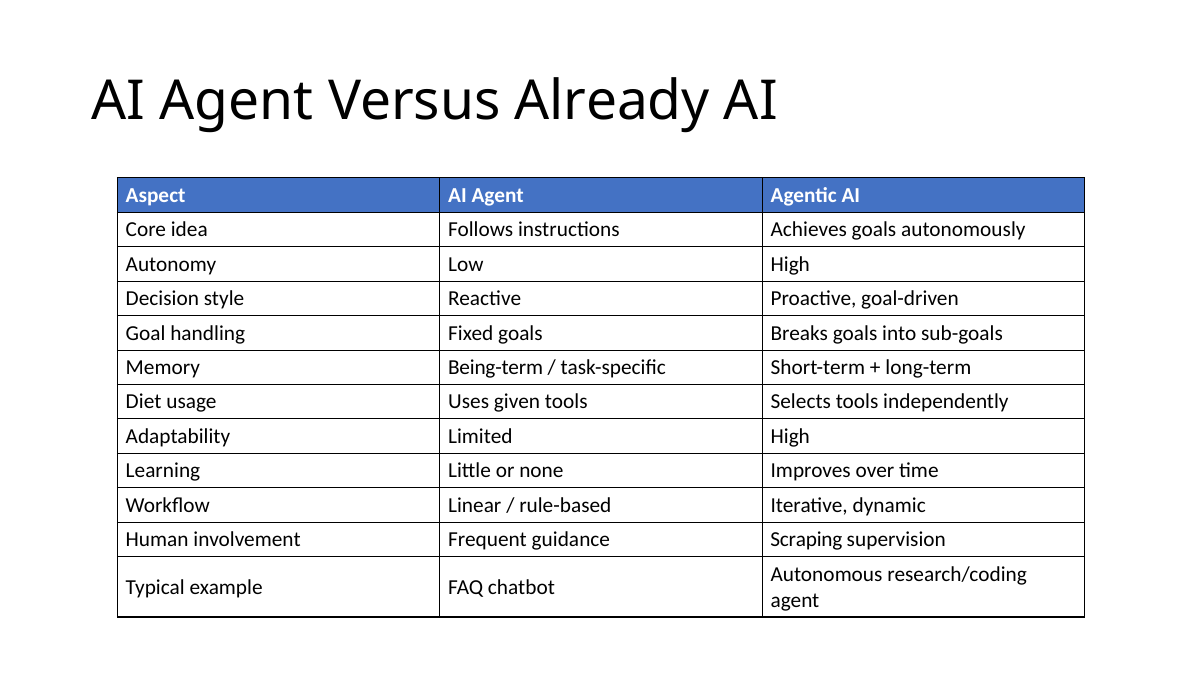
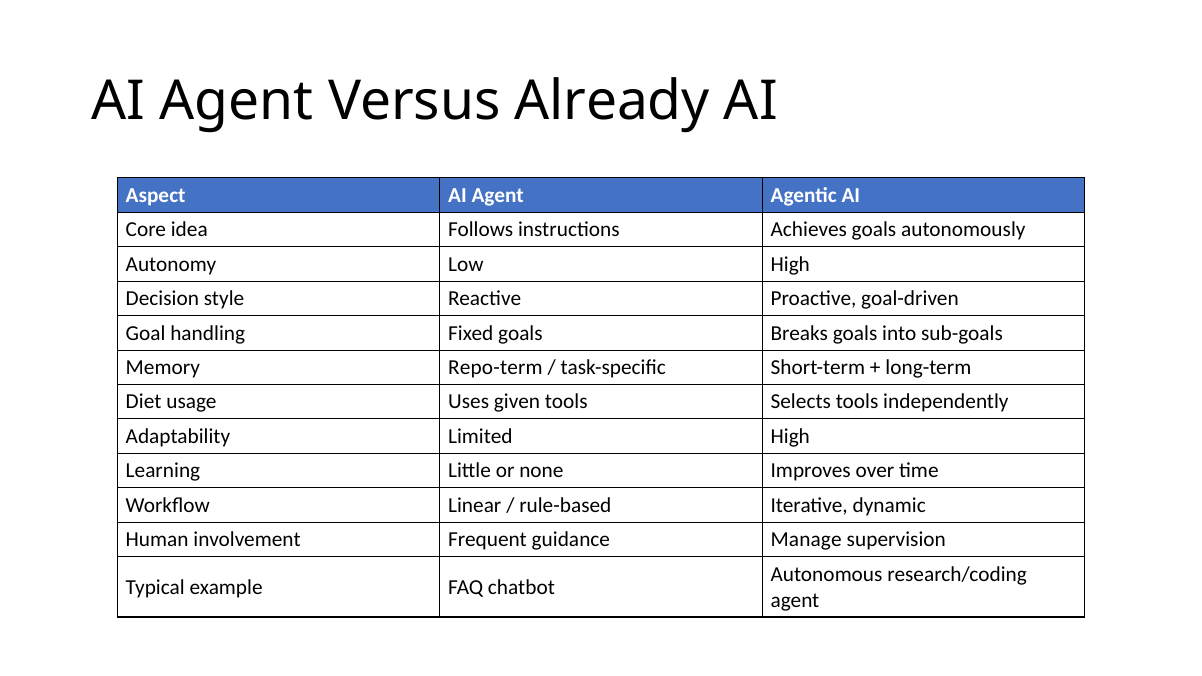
Being-term: Being-term -> Repo-term (495, 368)
Scraping: Scraping -> Manage (806, 540)
